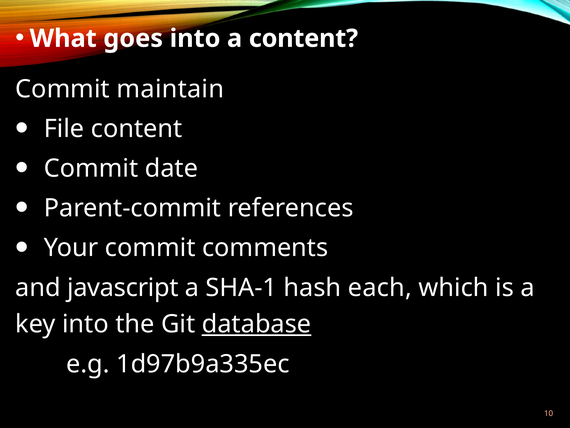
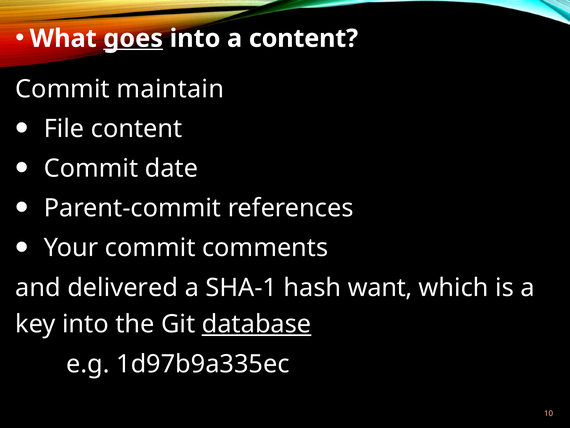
goes underline: none -> present (133, 38)
javascript: javascript -> delivered (123, 287)
each: each -> want (380, 287)
